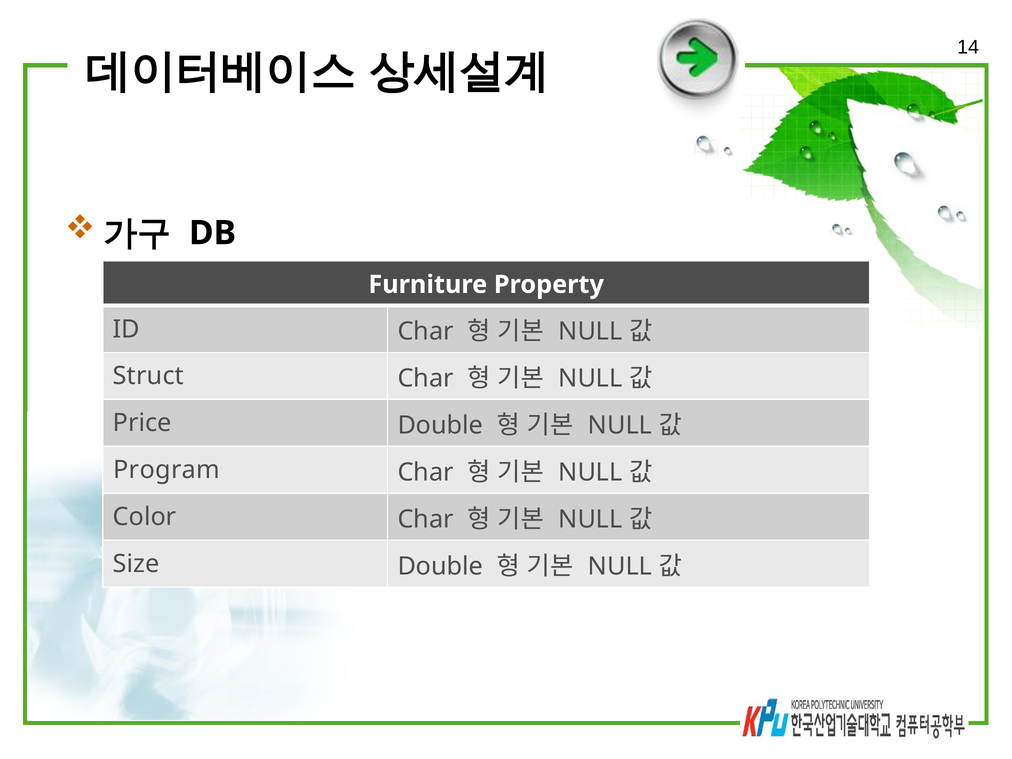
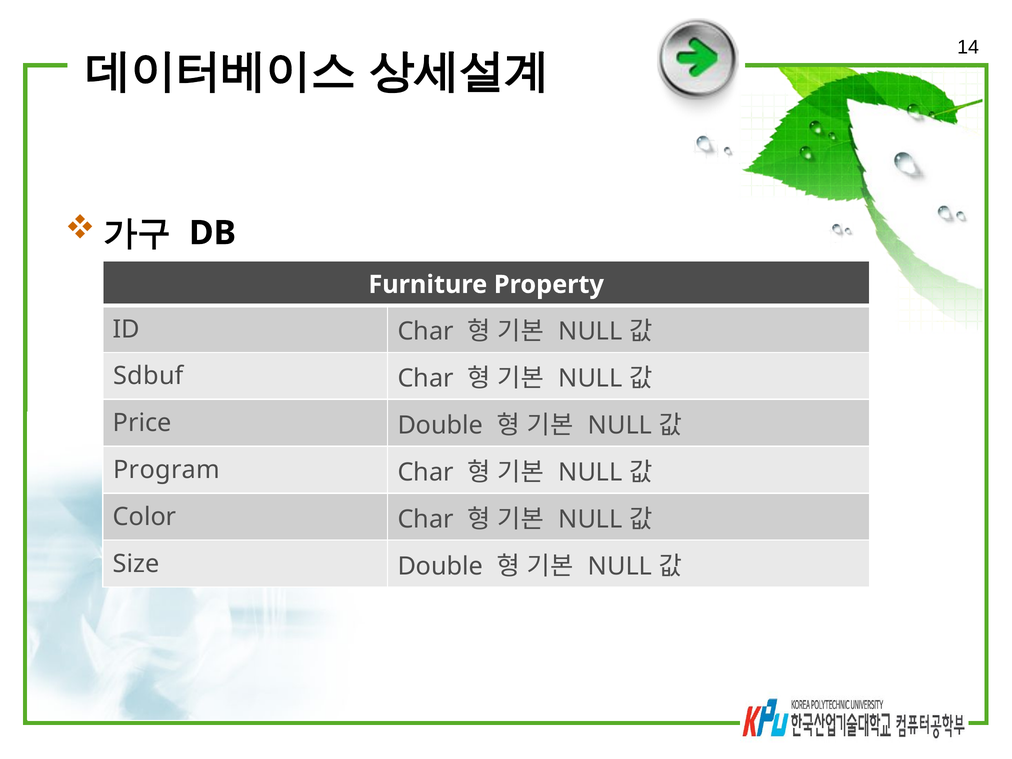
Struct: Struct -> Sdbuf (148, 376)
